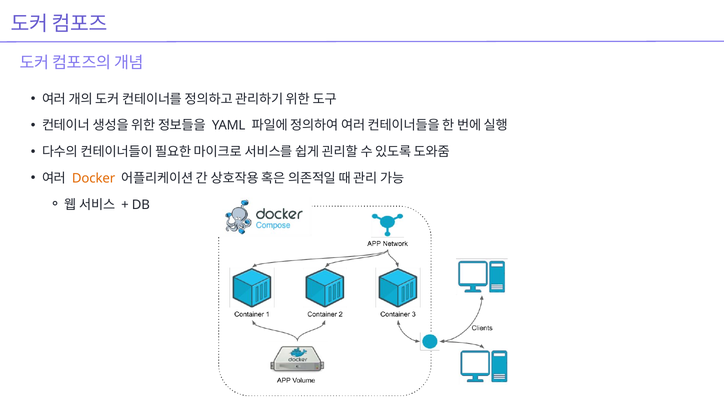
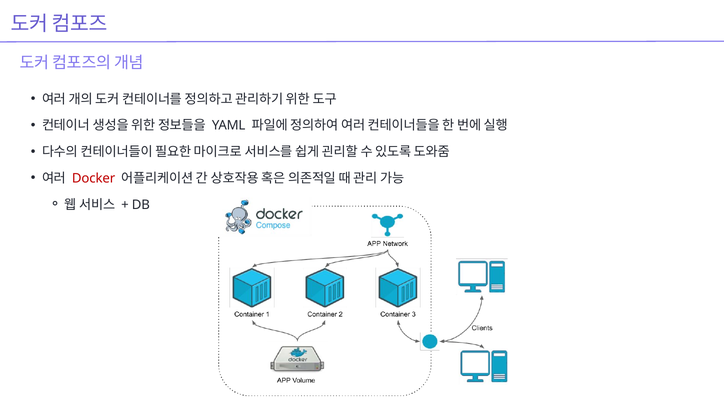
Docker colour: orange -> red (94, 178)
